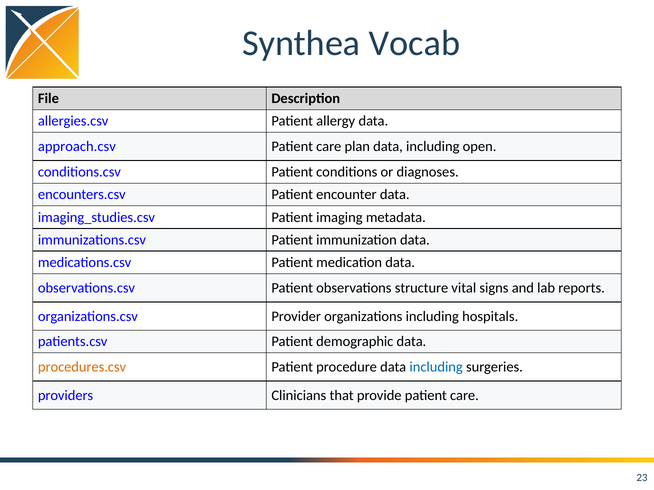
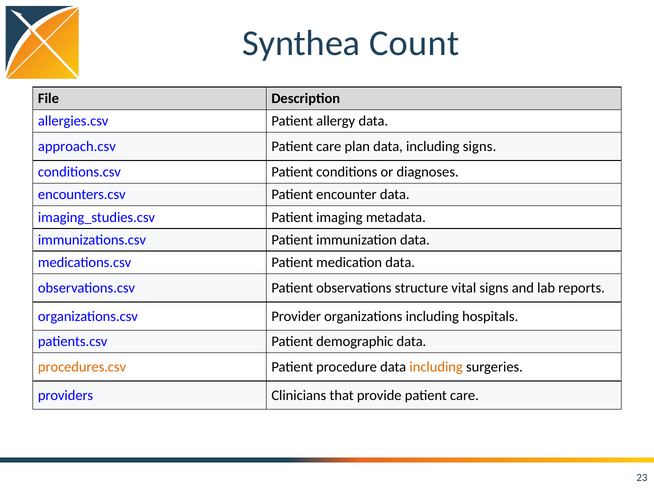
Vocab: Vocab -> Count (414, 43)
including open: open -> signs (480, 147)
including colour: blue -> orange (436, 367)
